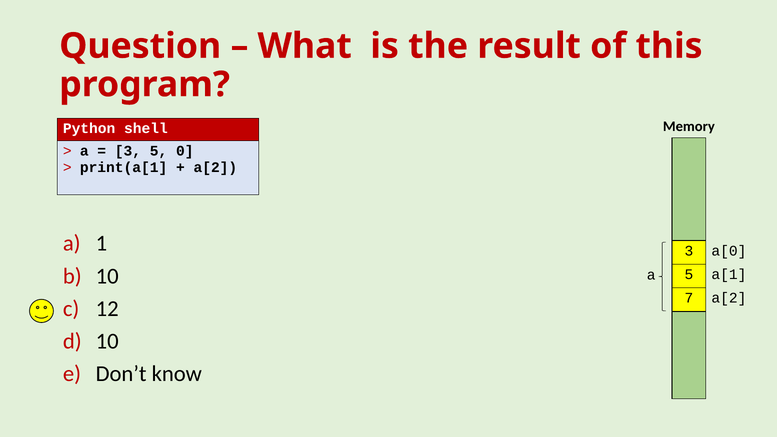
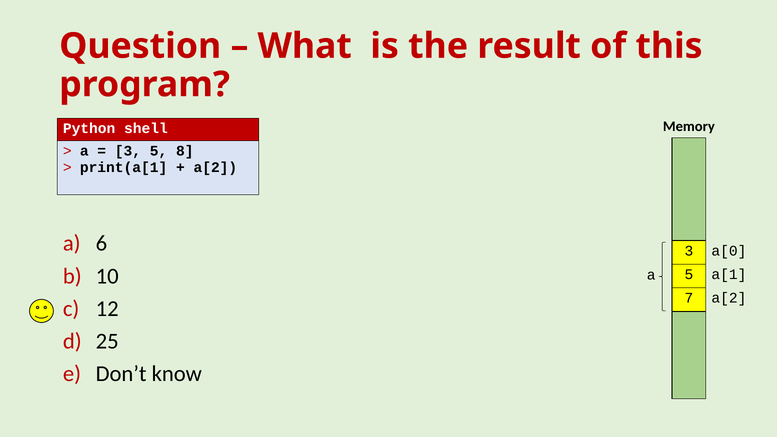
0: 0 -> 8 (185, 151)
1: 1 -> 6 (101, 244)
10: 10 -> 25 (107, 341)
